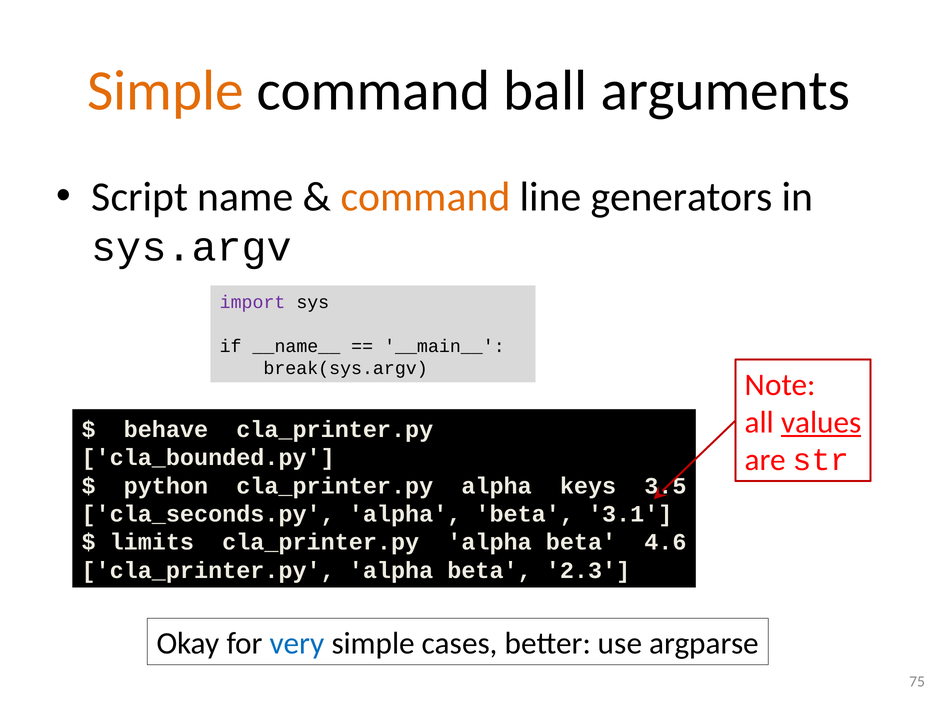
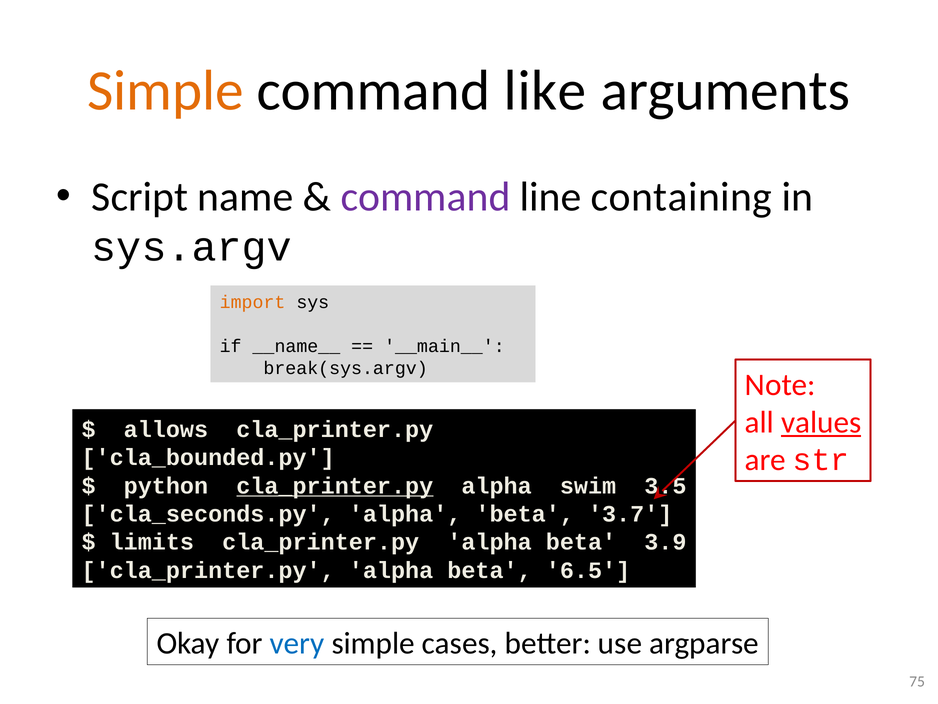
ball: ball -> like (545, 91)
command colour: orange -> purple (426, 197)
generators: generators -> containing (681, 197)
import colour: purple -> orange (253, 302)
behave: behave -> allows (166, 429)
cla_printer.py underline: none -> present (335, 486)
keys: keys -> swim (588, 486)
3.1: 3.1 -> 3.7 (630, 514)
4.6: 4.6 -> 3.9 (665, 542)
2.3: 2.3 -> 6.5 (588, 570)
